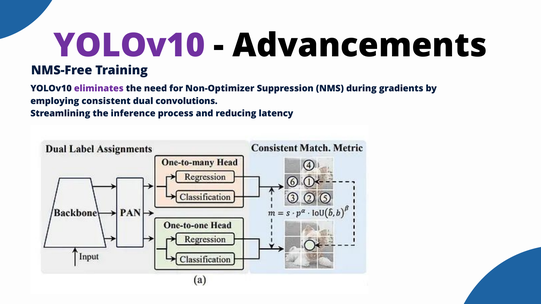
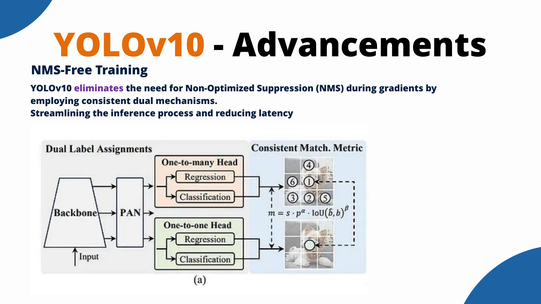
YOLOv10 colour: purple -> orange (129, 46)
Non-Optimizer: Non-Optimizer -> Non-Optimized (220, 89)
convolutions: convolutions -> mechanisms (187, 101)
